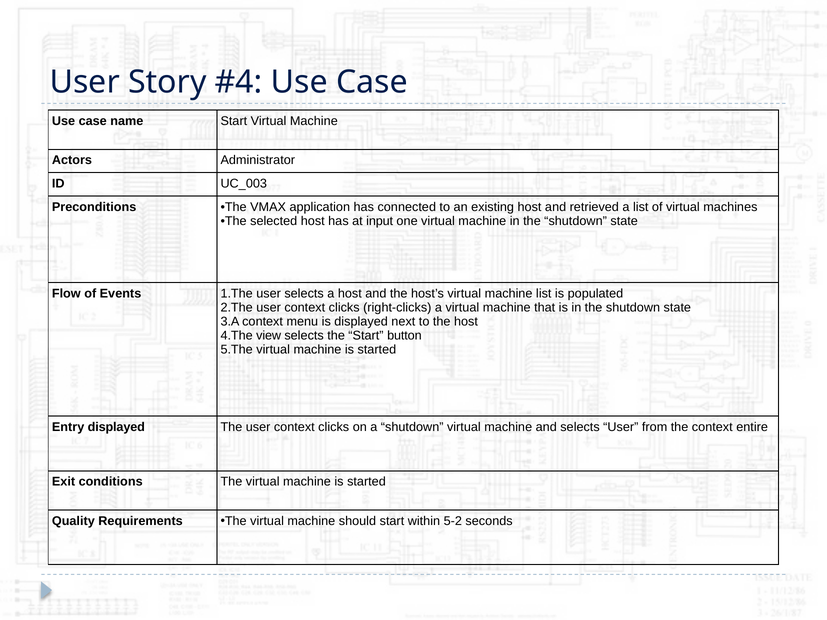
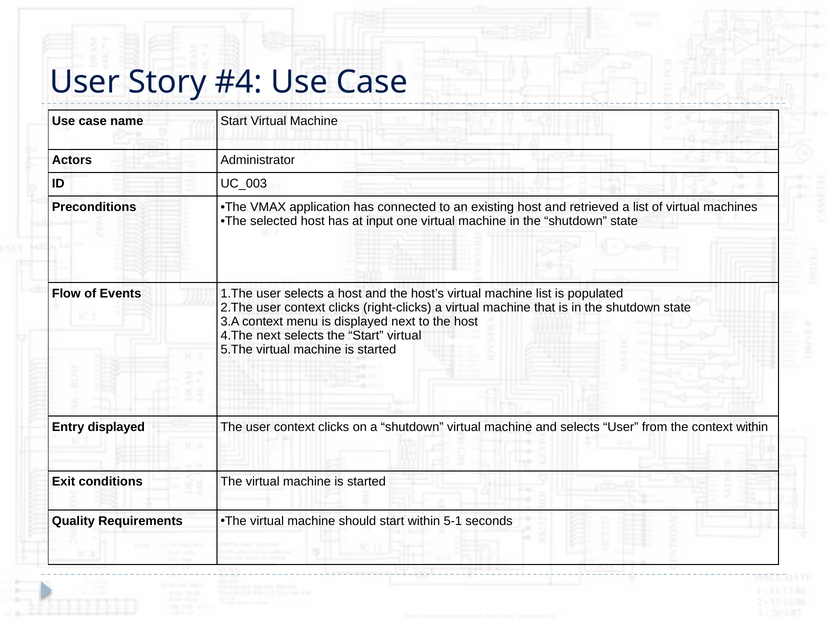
view: view -> next (269, 336)
the Start button: button -> virtual (404, 336)
context entire: entire -> within (752, 427)
5-2: 5-2 -> 5-1 (453, 521)
